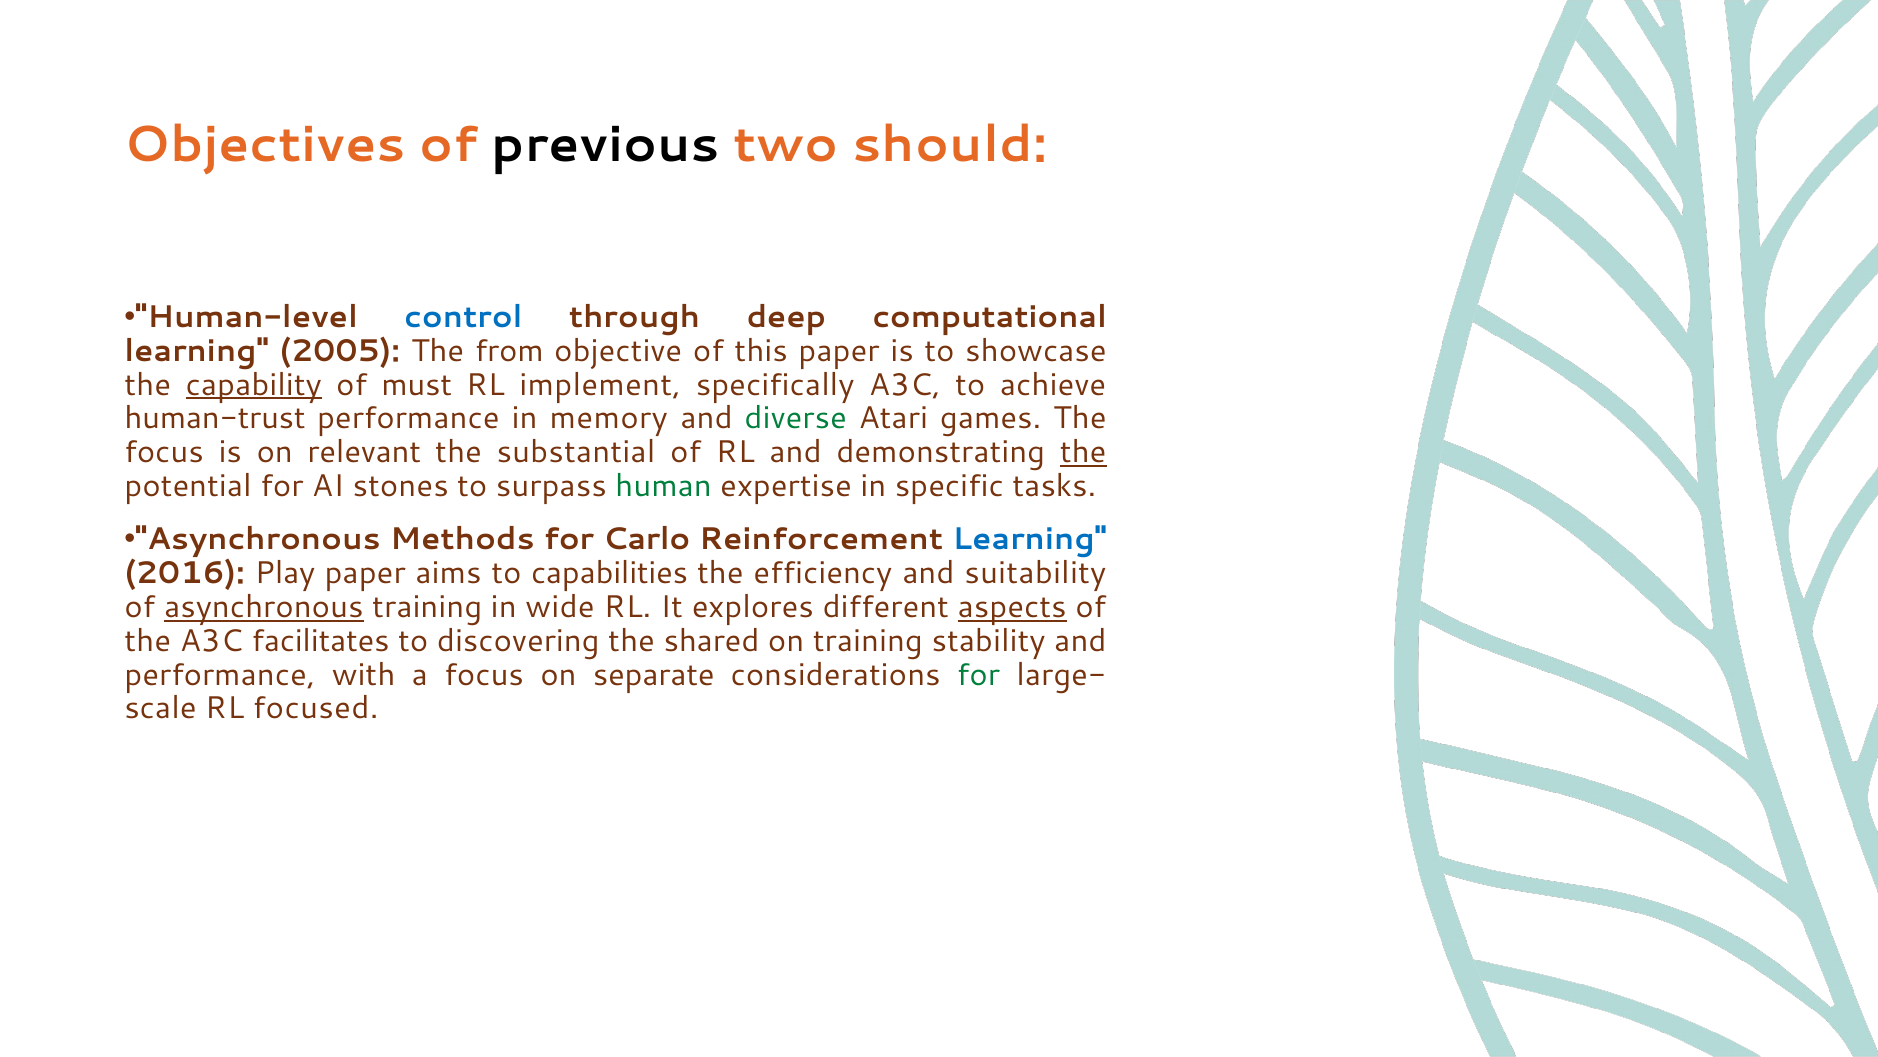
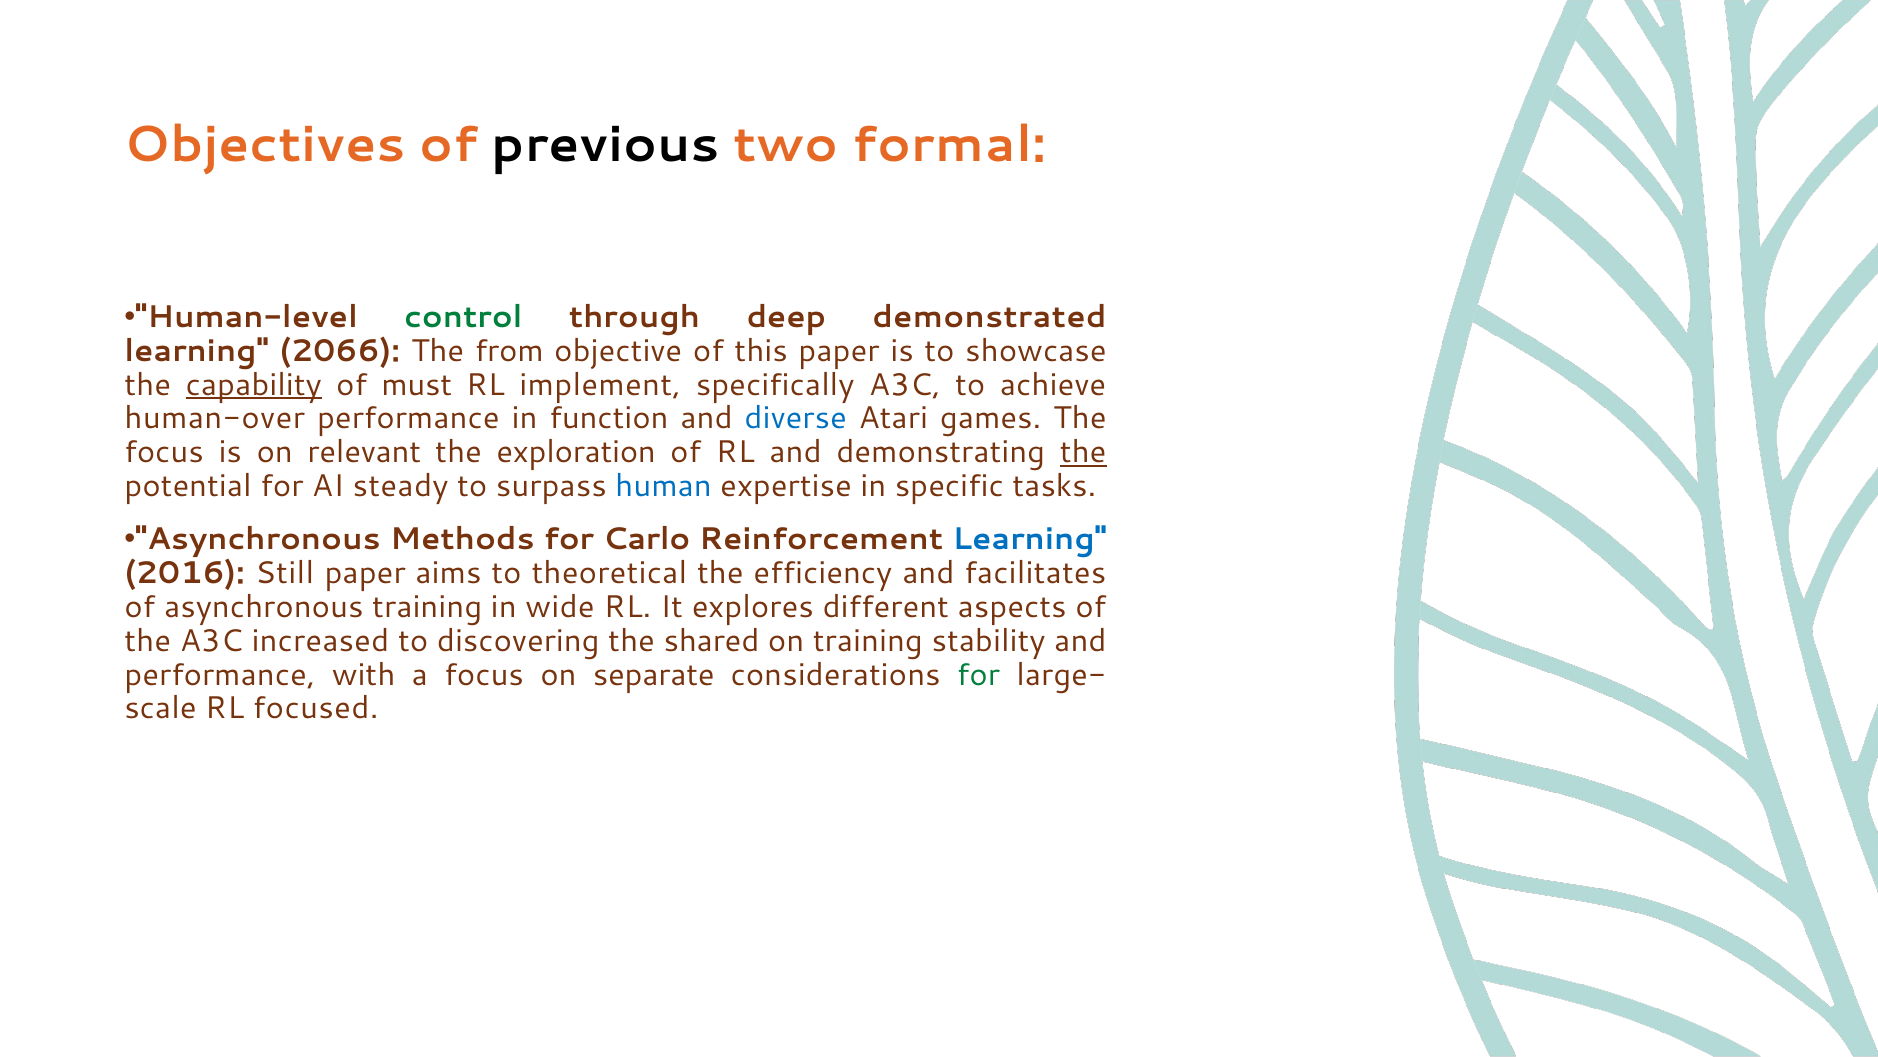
should: should -> formal (950, 144)
control colour: blue -> green (463, 317)
computational: computational -> demonstrated (989, 317)
2005: 2005 -> 2066 (340, 351)
human-trust: human-trust -> human-over (215, 418)
memory: memory -> function (609, 418)
diverse colour: green -> blue (796, 418)
substantial: substantial -> exploration (576, 452)
stones: stones -> steady (401, 486)
human colour: green -> blue (664, 486)
Play: Play -> Still (285, 573)
capabilities: capabilities -> theoretical (609, 573)
suitability: suitability -> facilitates (1035, 573)
asynchronous underline: present -> none (264, 607)
aspects underline: present -> none (1012, 607)
facilitates: facilitates -> increased (320, 641)
